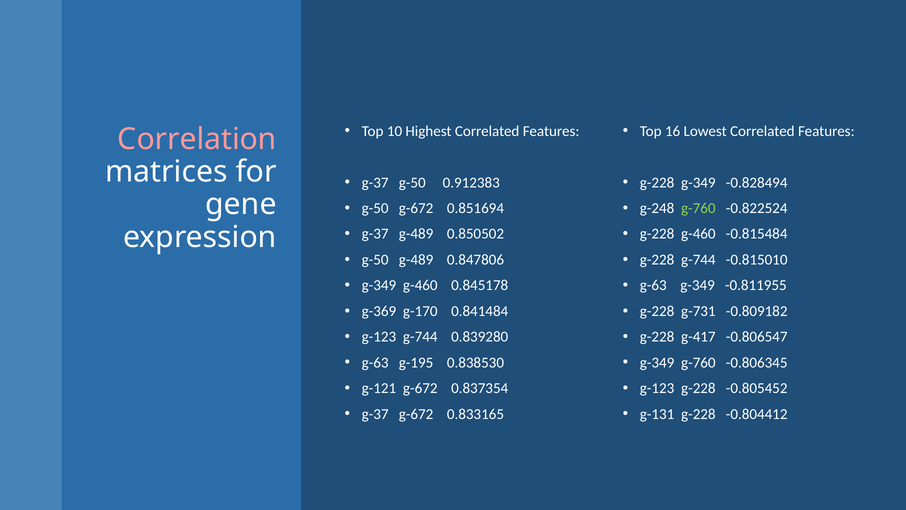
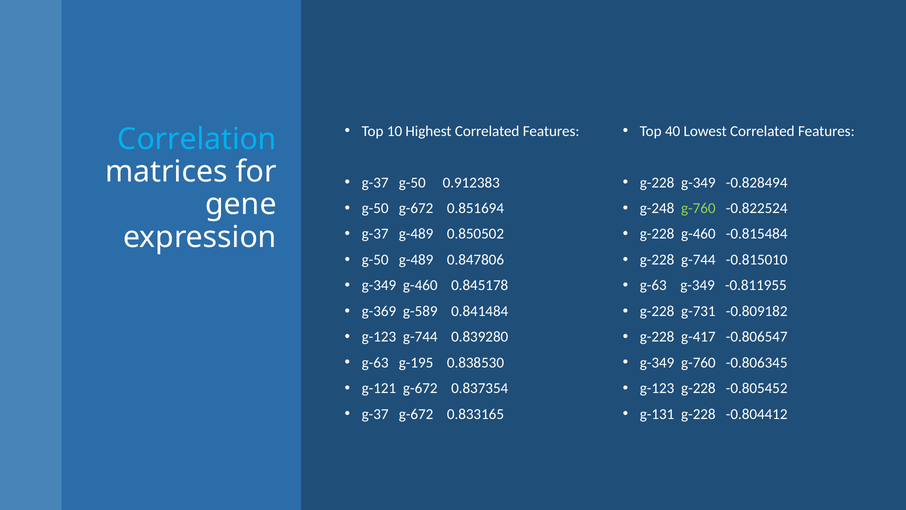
16: 16 -> 40 (673, 131)
Correlation colour: pink -> light blue (197, 139)
g-170: g-170 -> g-589 (420, 311)
